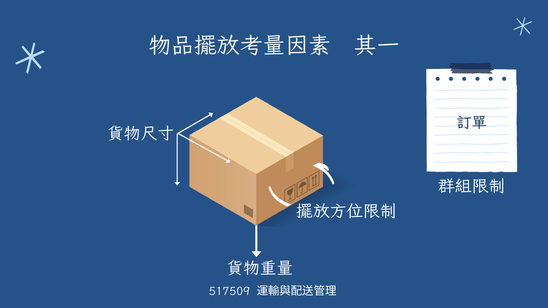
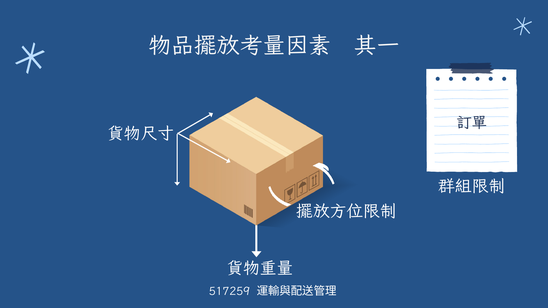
517509: 517509 -> 517259 (229, 291)
